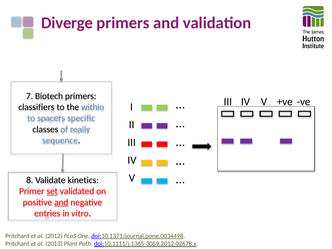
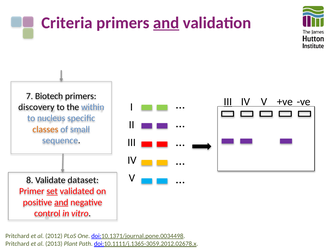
Diverge: Diverge -> Criteria (67, 23)
and underline: none -> present (166, 23)
III underline: none -> present (228, 102)
classifiers: classifiers -> discovery (36, 107)
spacers: spacers -> nucleus (51, 118)
classes colour: black -> orange (45, 129)
really: really -> small (80, 129)
kinetics: kinetics -> dataset (83, 180)
entries: entries -> control (47, 213)
